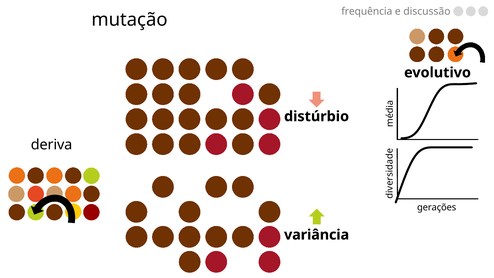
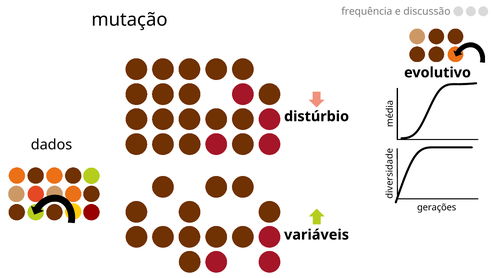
deriva: deriva -> dados (52, 145)
variância: variância -> variáveis (317, 235)
